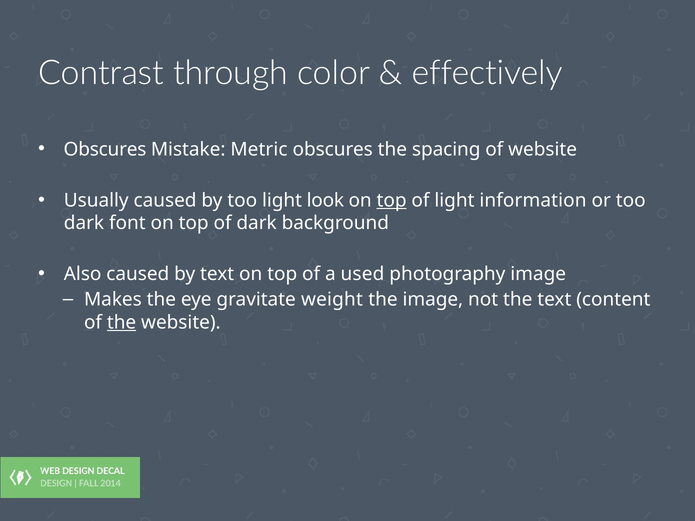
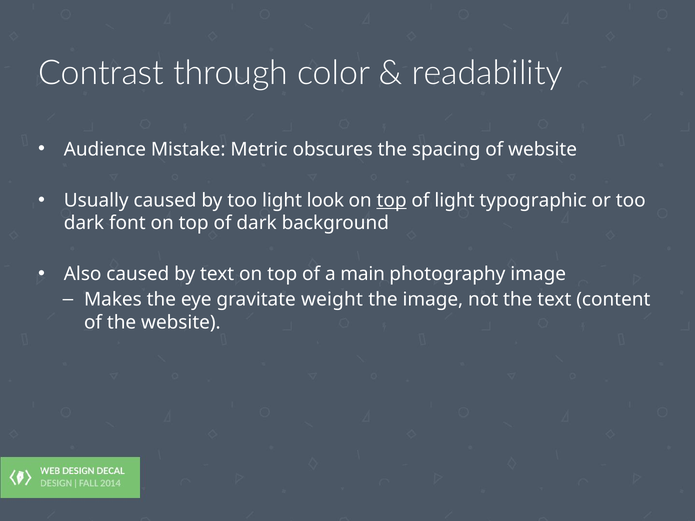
effectively: effectively -> readability (487, 73)
Obscures: Obscures -> Audience (105, 149)
information: information -> typographic (533, 200)
used: used -> main (363, 274)
the underline: present -> none (122, 323)
